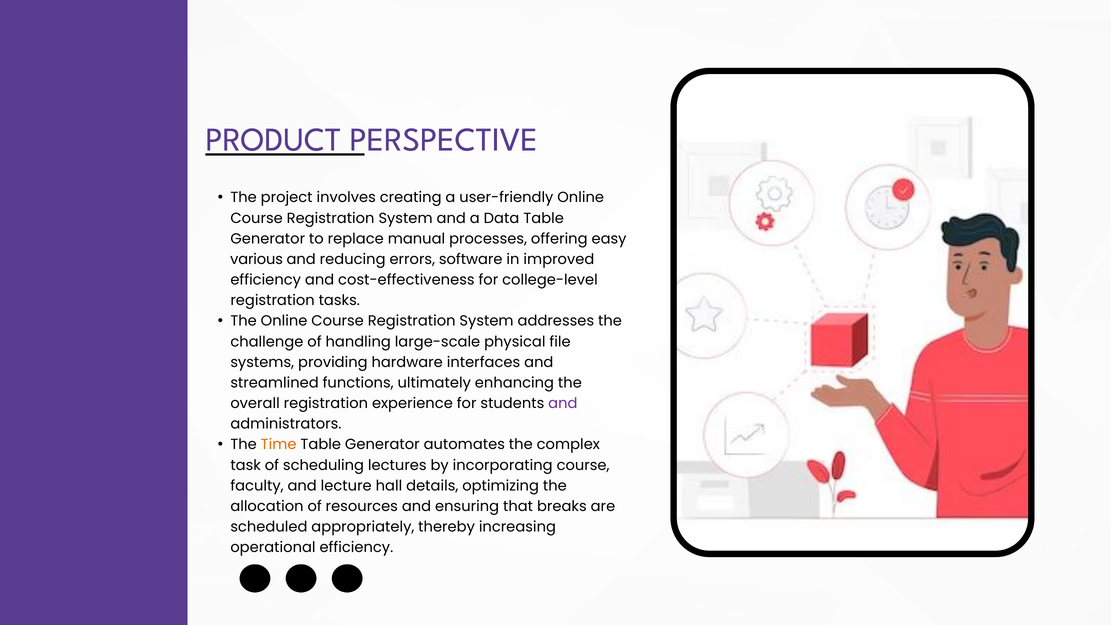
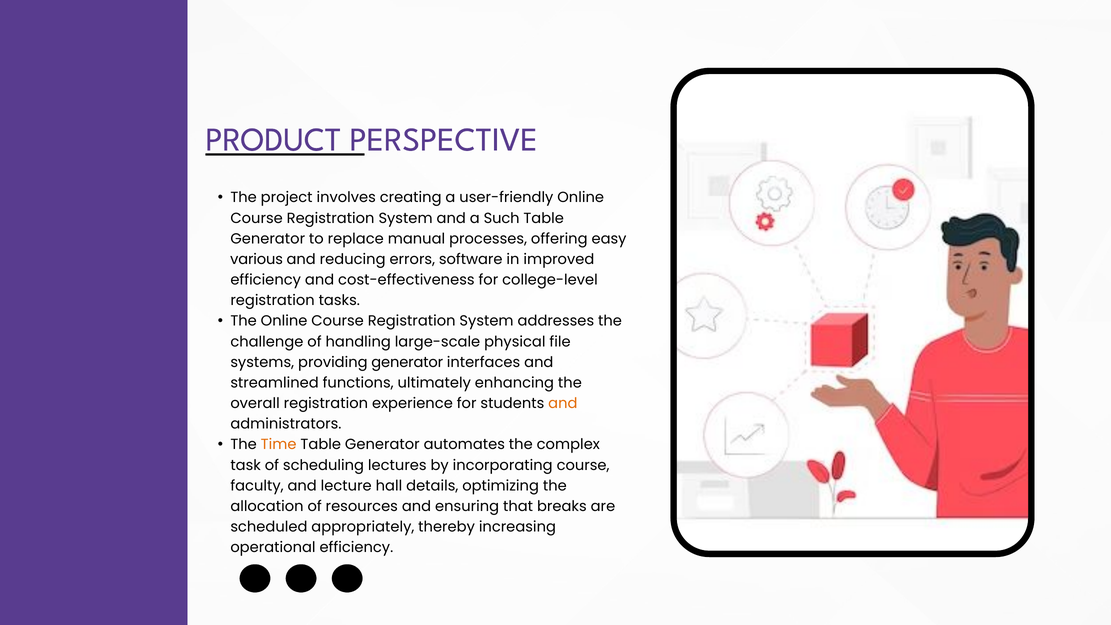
Data: Data -> Such (502, 218)
providing hardware: hardware -> generator (407, 362)
and colour: purple -> orange (563, 403)
